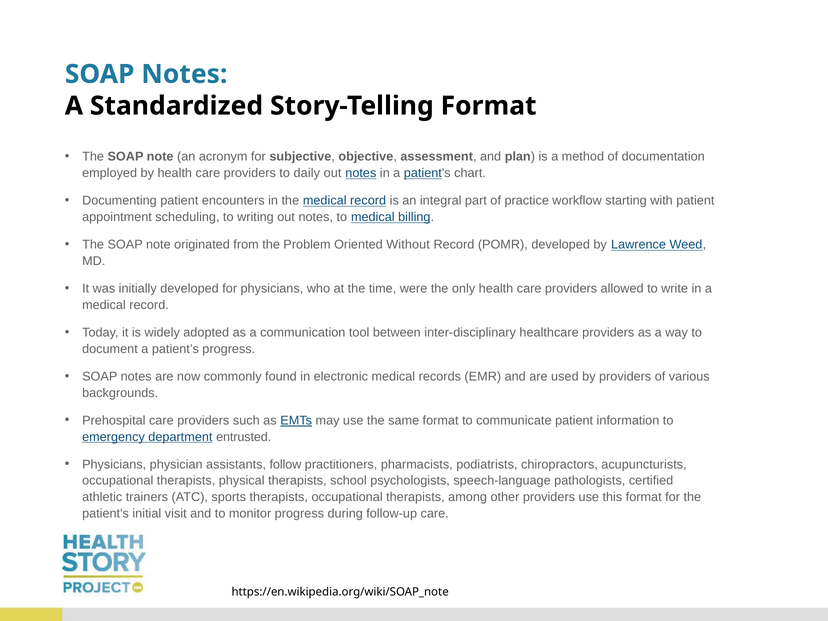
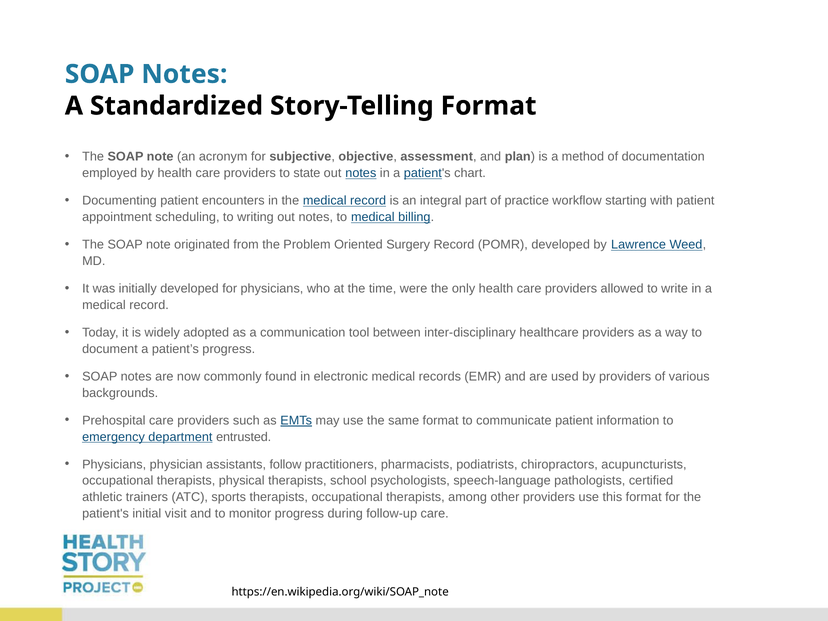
daily: daily -> state (307, 173)
Without: Without -> Surgery (408, 245)
